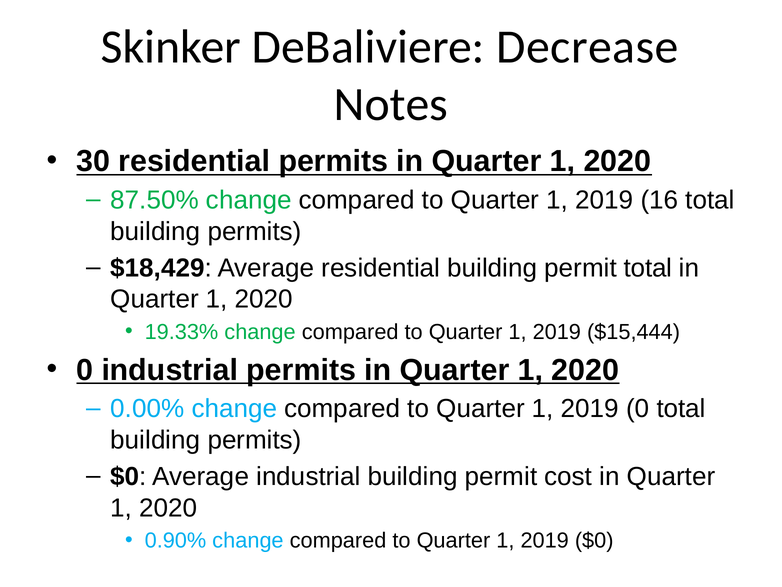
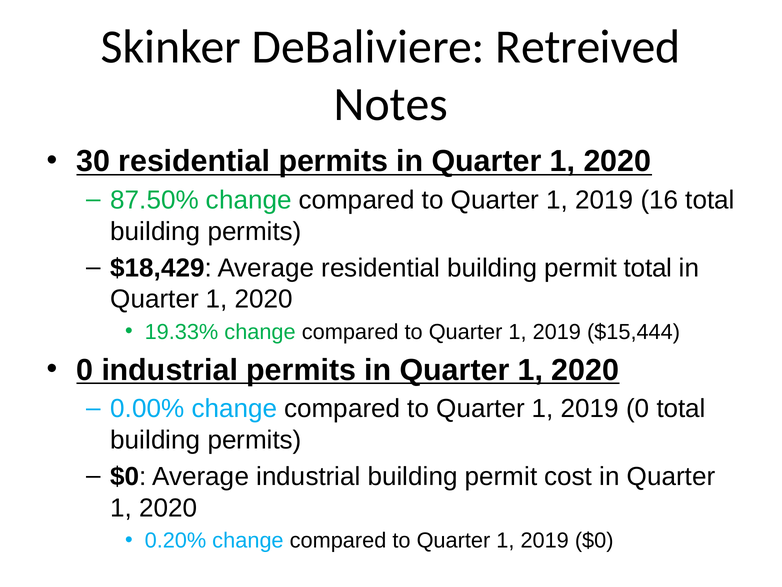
Decrease: Decrease -> Retreived (588, 47)
0.90%: 0.90% -> 0.20% (175, 540)
